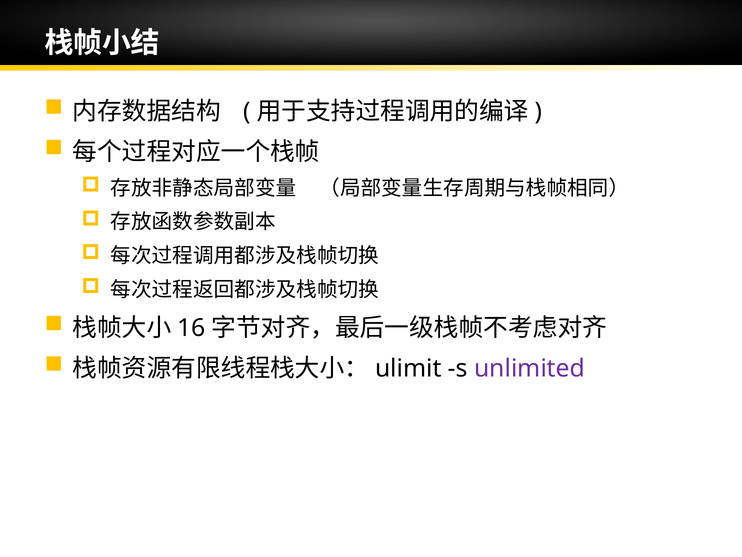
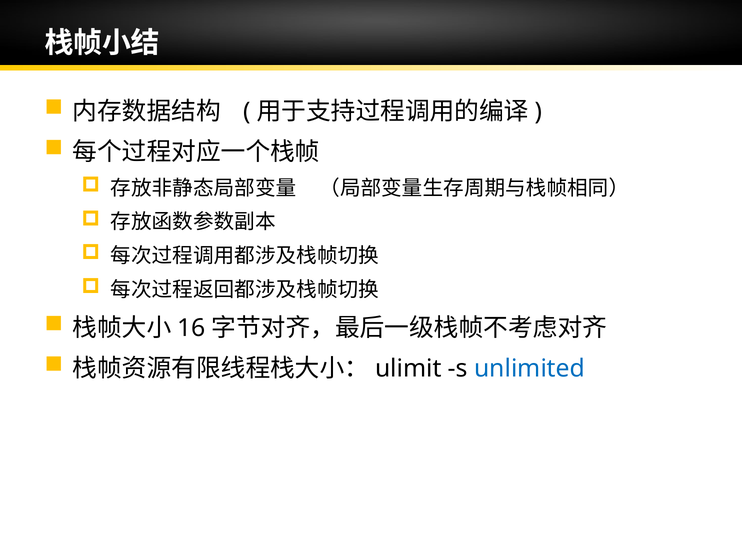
unlimited colour: purple -> blue (530, 368)
